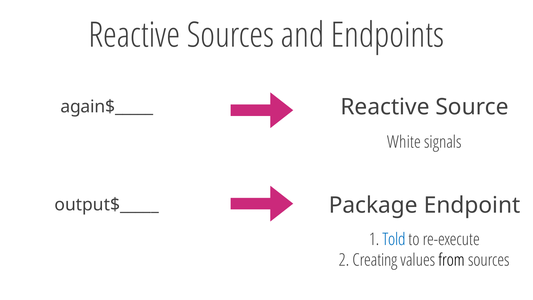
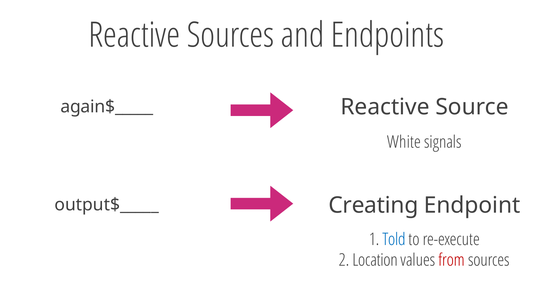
Package: Package -> Creating (373, 205)
Creating: Creating -> Location (375, 260)
from colour: black -> red (452, 260)
